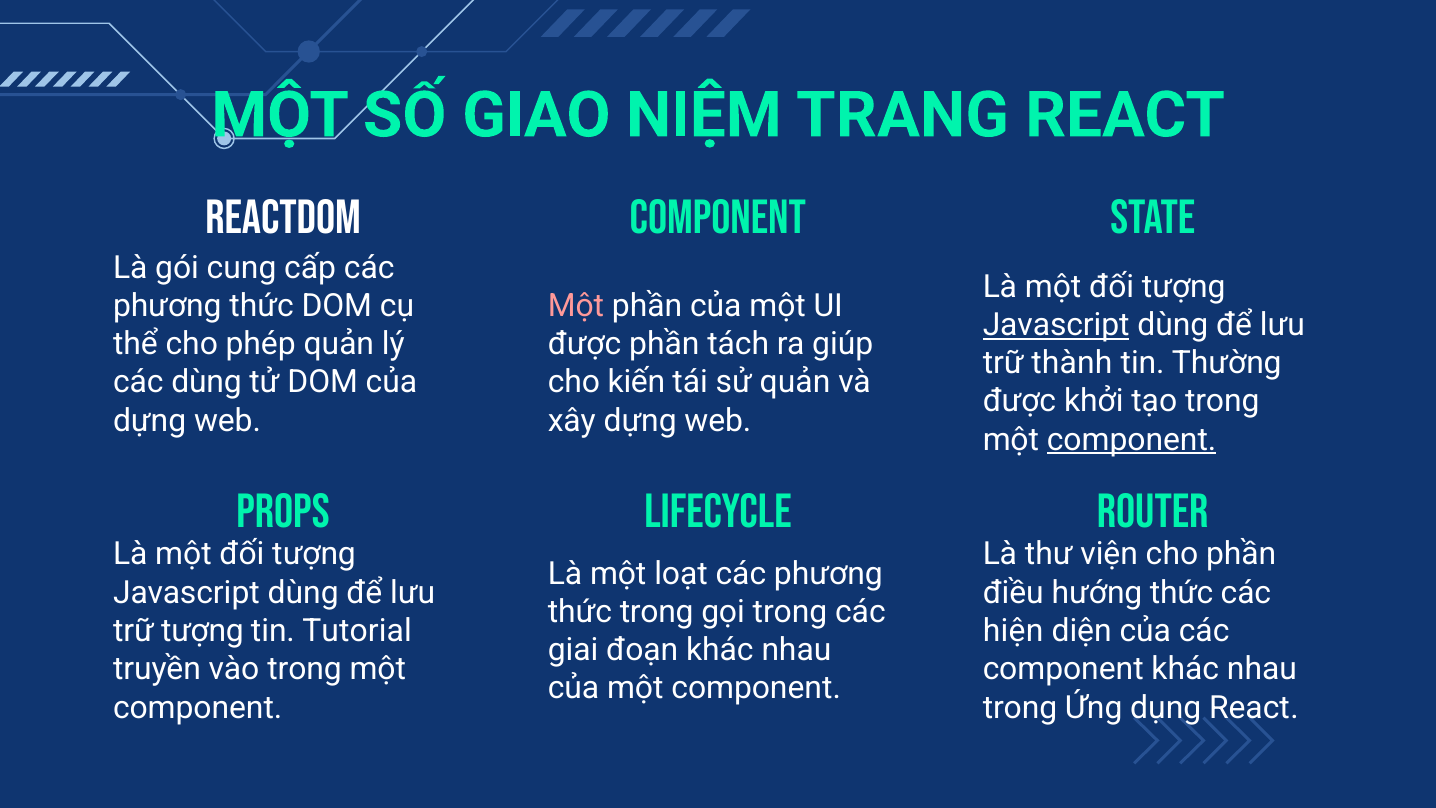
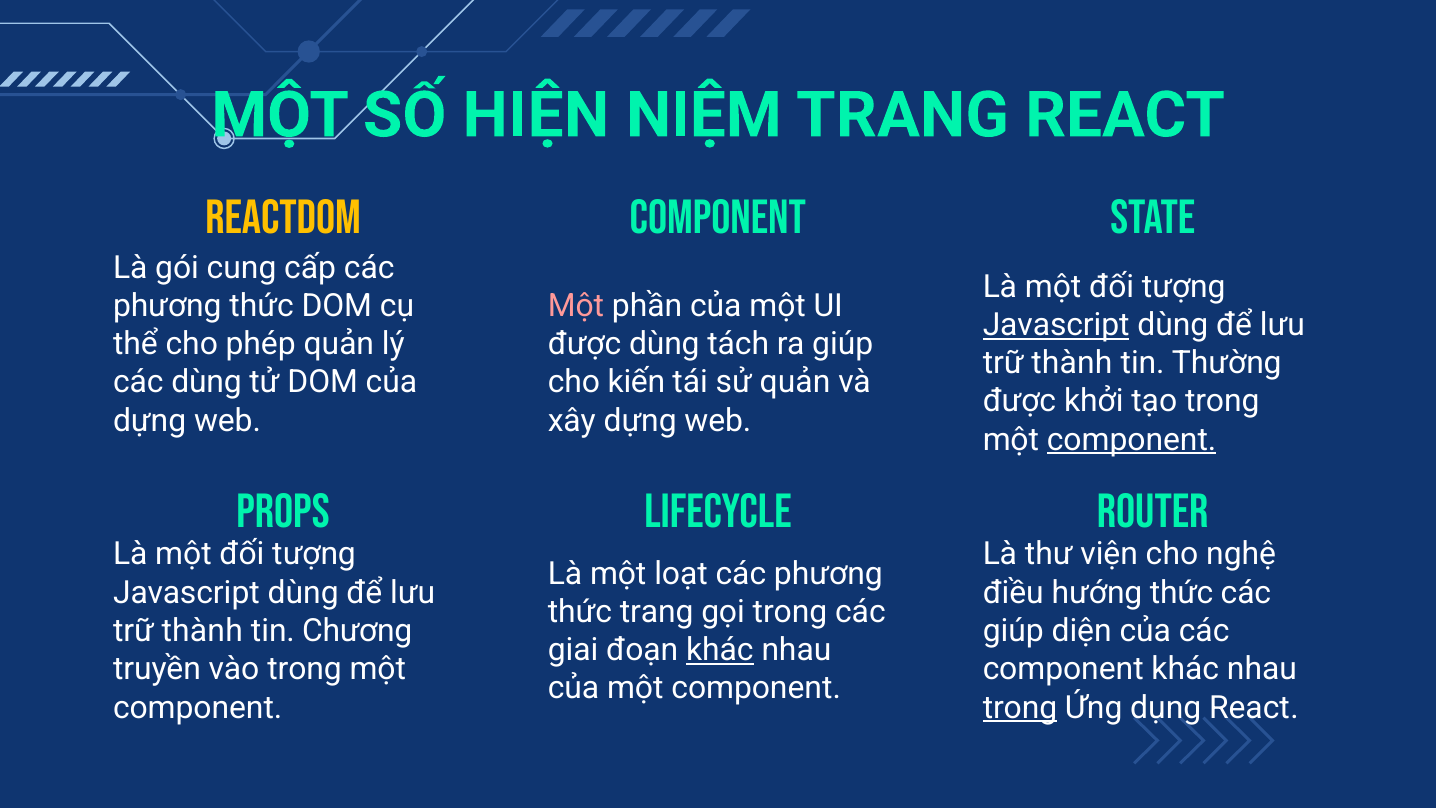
GIAO: GIAO -> HIỆN (536, 115)
rEACTdom colour: white -> yellow (283, 218)
được phần: phần -> dùng (664, 344)
cho phần: phần -> nghệ (1241, 554)
thức trong: trong -> trang (657, 612)
tượng: tượng -> thành (202, 631)
Tutorial: Tutorial -> Chương (357, 631)
hiện: hiện -> giúp (1013, 631)
khác underline: none -> present (720, 650)
trong underline: none -> present (1020, 707)
